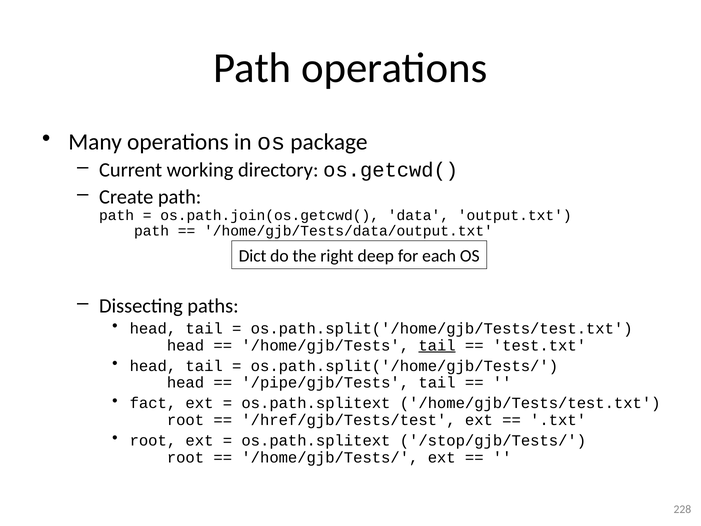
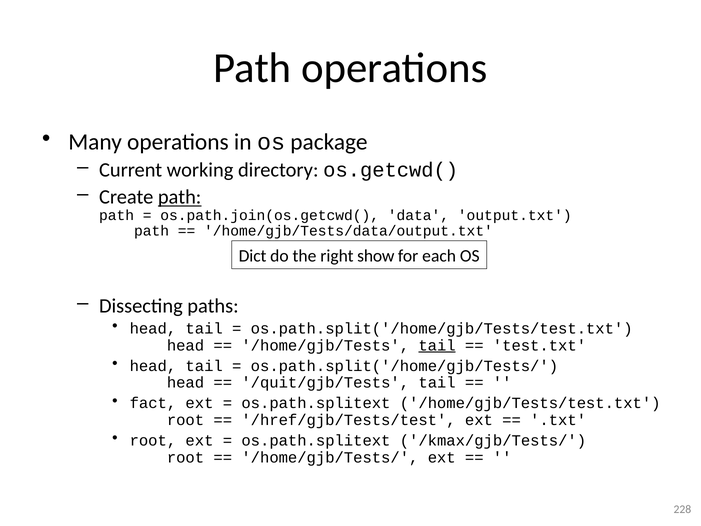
path underline: none -> present (180, 197)
deep: deep -> show (376, 256)
/pipe/gjb/Tests: /pipe/gjb/Tests -> /quit/gjb/Tests (325, 383)
/stop/gjb/Tests/: /stop/gjb/Tests/ -> /kmax/gjb/Tests/ (493, 440)
